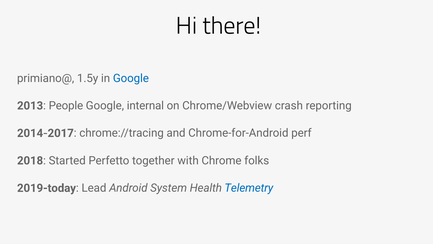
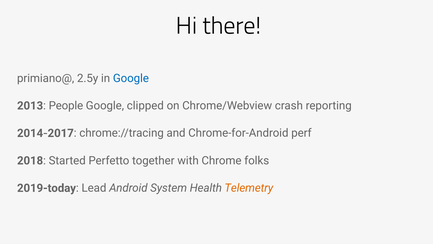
1.5y: 1.5y -> 2.5y (88, 78)
internal: internal -> clipped (145, 106)
Telemetry colour: blue -> orange (249, 188)
